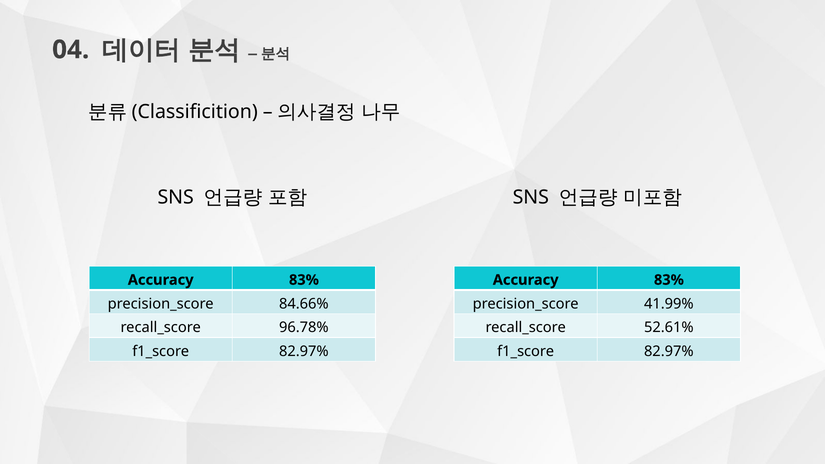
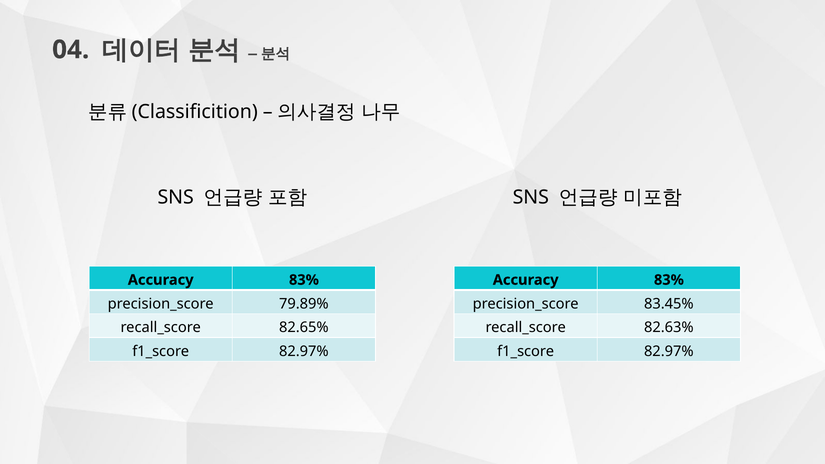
84.66%: 84.66% -> 79.89% (304, 304)
41.99%: 41.99% -> 83.45% (669, 304)
96.78%: 96.78% -> 82.65% (304, 328)
52.61%: 52.61% -> 82.63% (669, 328)
